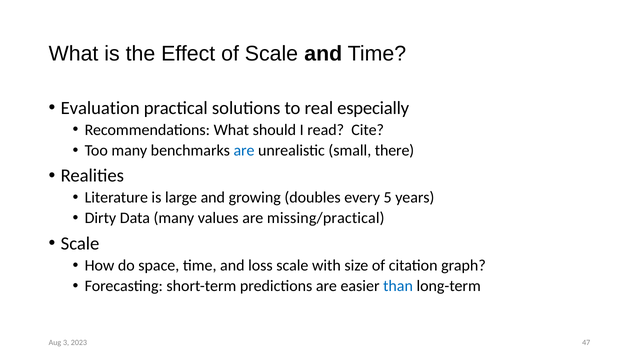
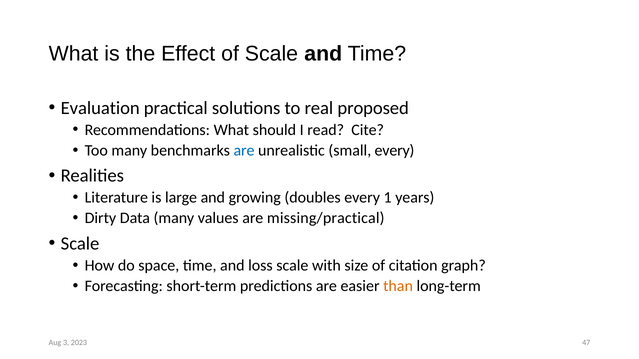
especially: especially -> proposed (373, 108)
small there: there -> every (395, 151)
5: 5 -> 1 (388, 198)
than colour: blue -> orange (398, 286)
